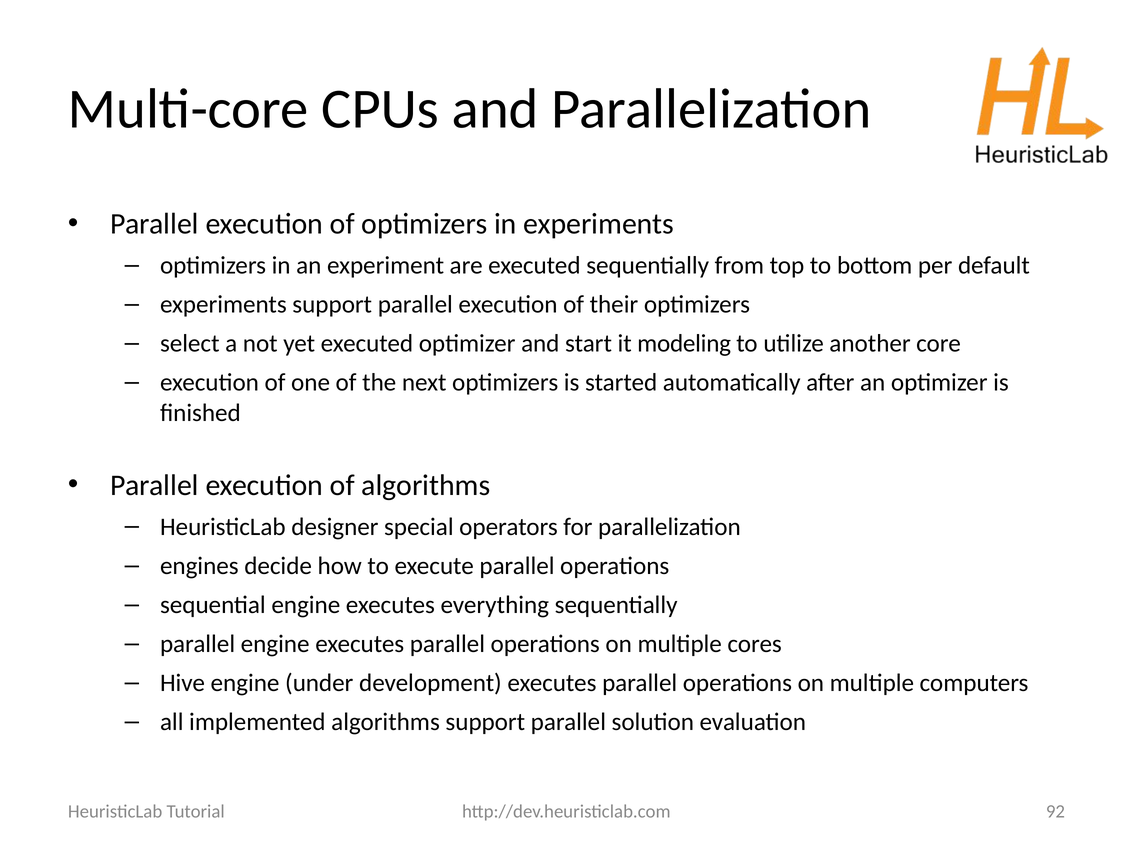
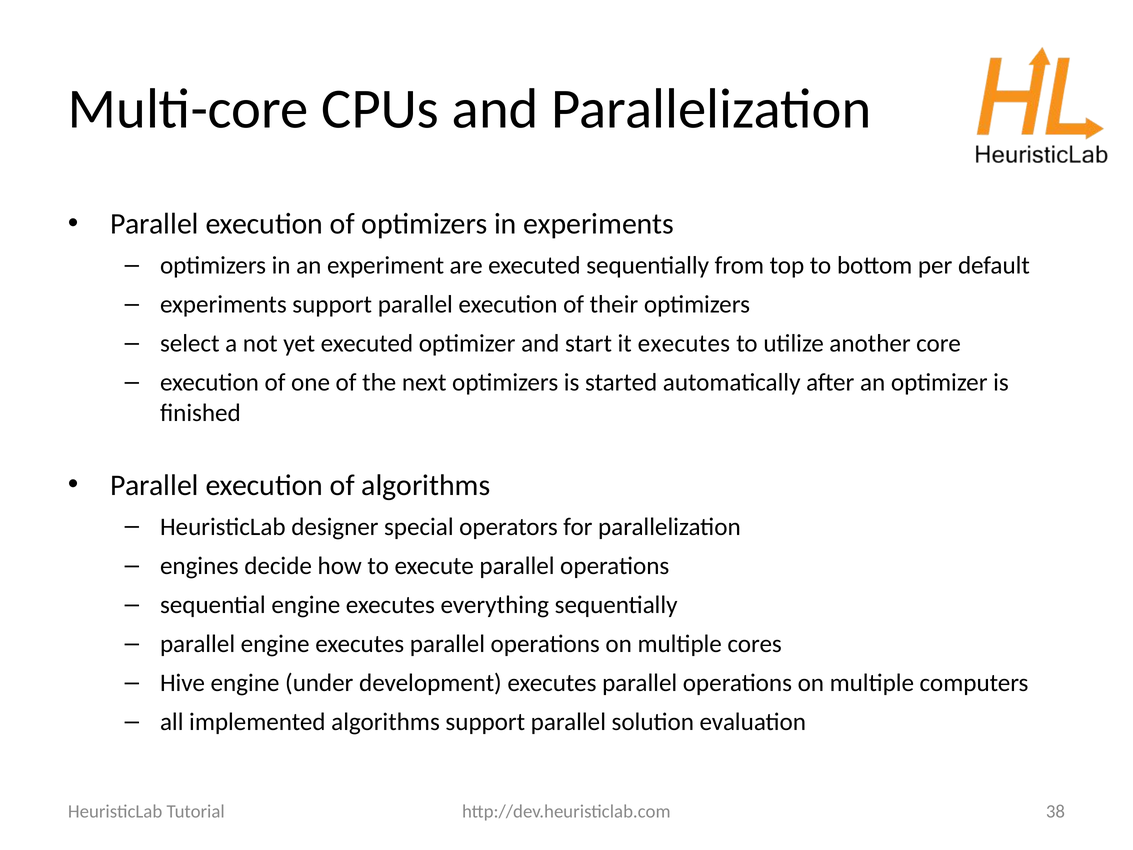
it modeling: modeling -> executes (684, 344)
92: 92 -> 38 (1055, 811)
